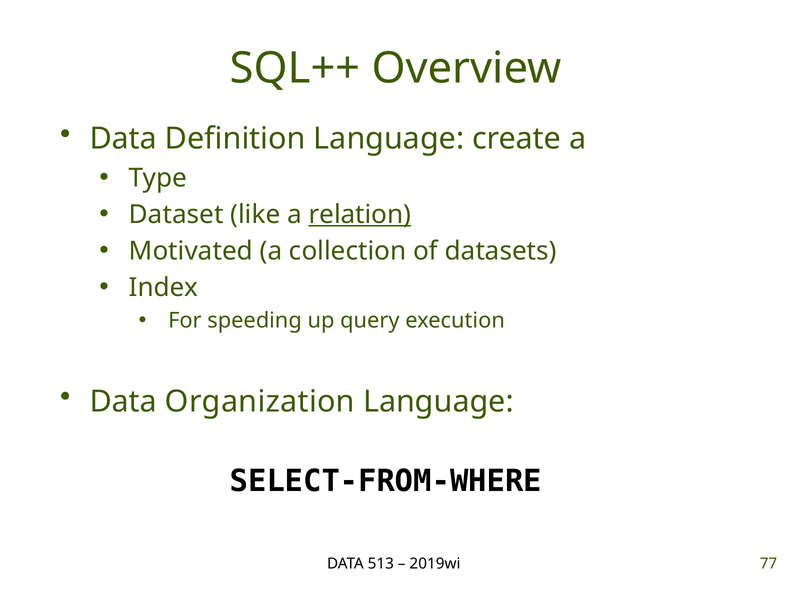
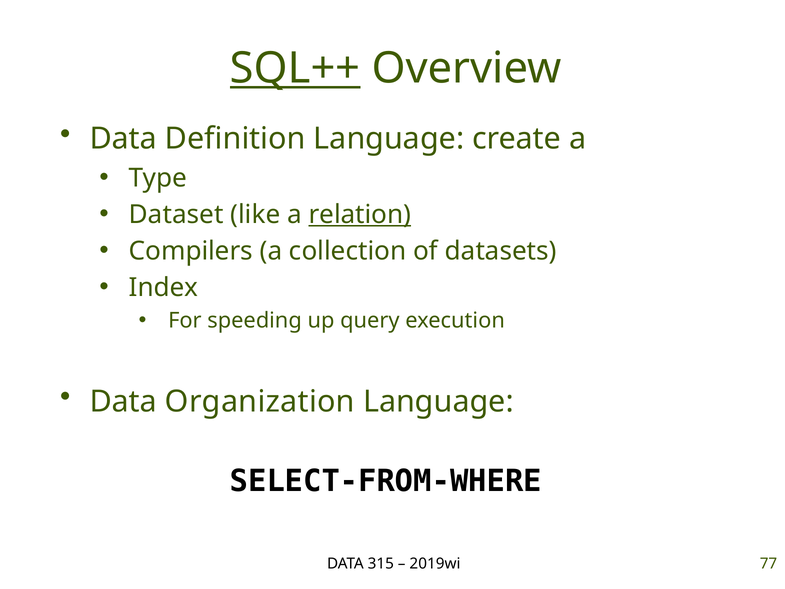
SQL++ underline: none -> present (295, 68)
Motivated: Motivated -> Compilers (191, 251)
513: 513 -> 315 (381, 564)
